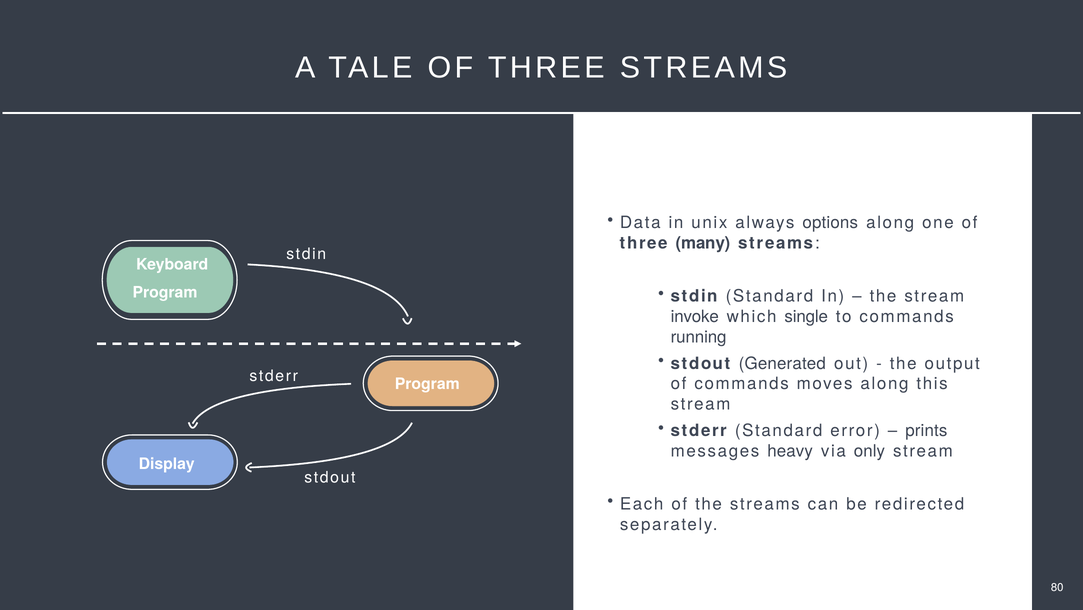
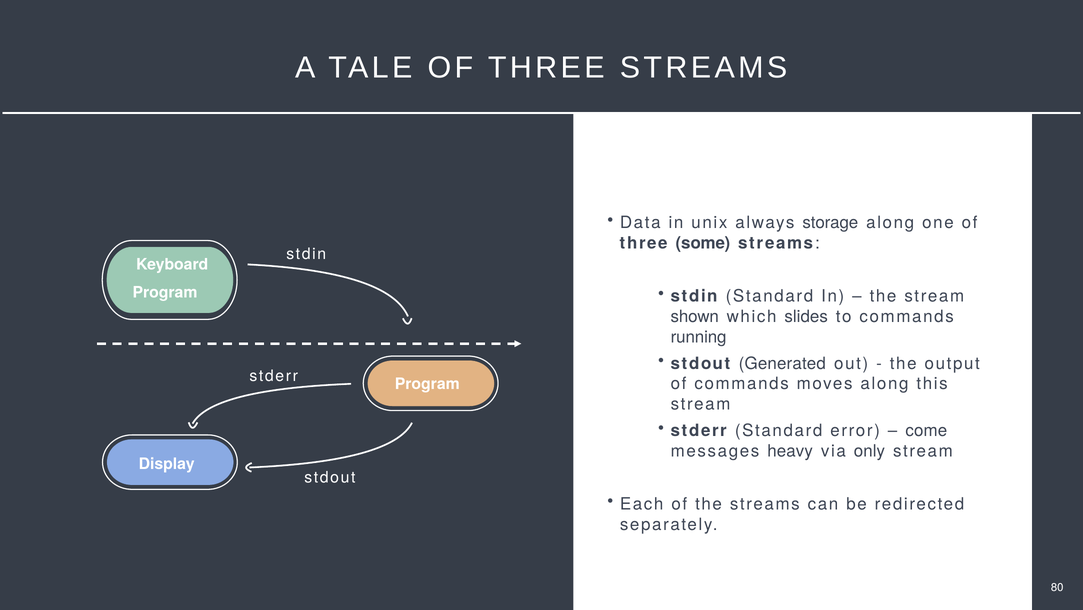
options: options -> storage (830, 223)
many: many -> some (703, 243)
invoke: invoke -> shown (695, 316)
single: single -> slides (806, 316)
prints: prints -> come (926, 430)
